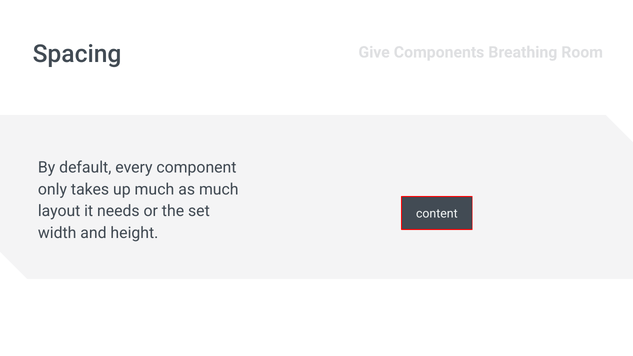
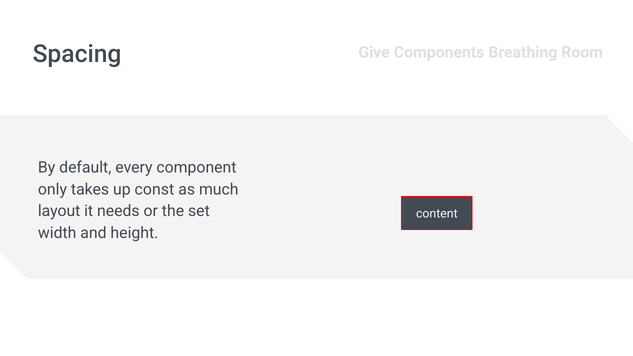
up much: much -> const (154, 189)
